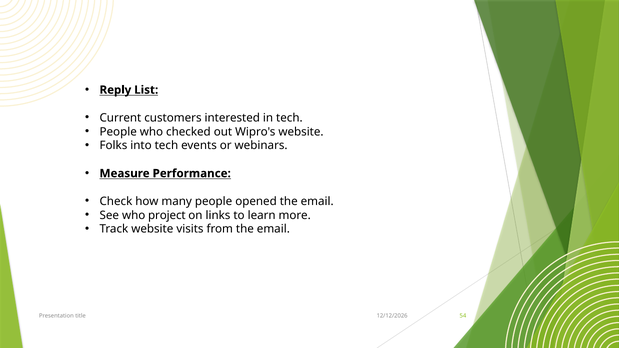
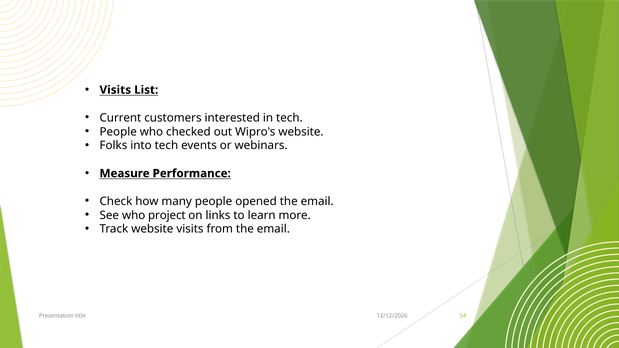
Reply: Reply -> Visits (115, 90)
